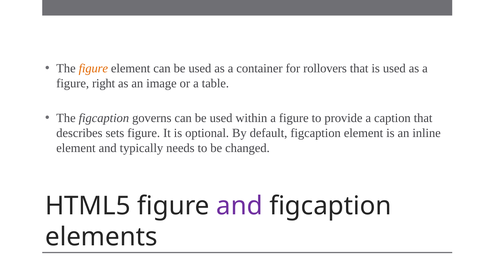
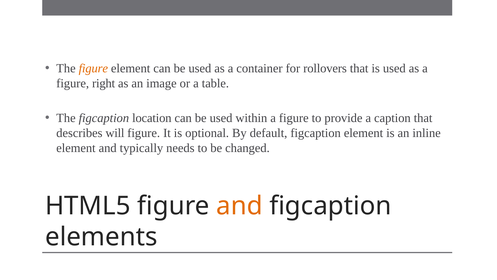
governs: governs -> location (152, 118)
sets: sets -> will (115, 133)
and colour: purple -> orange (239, 206)
